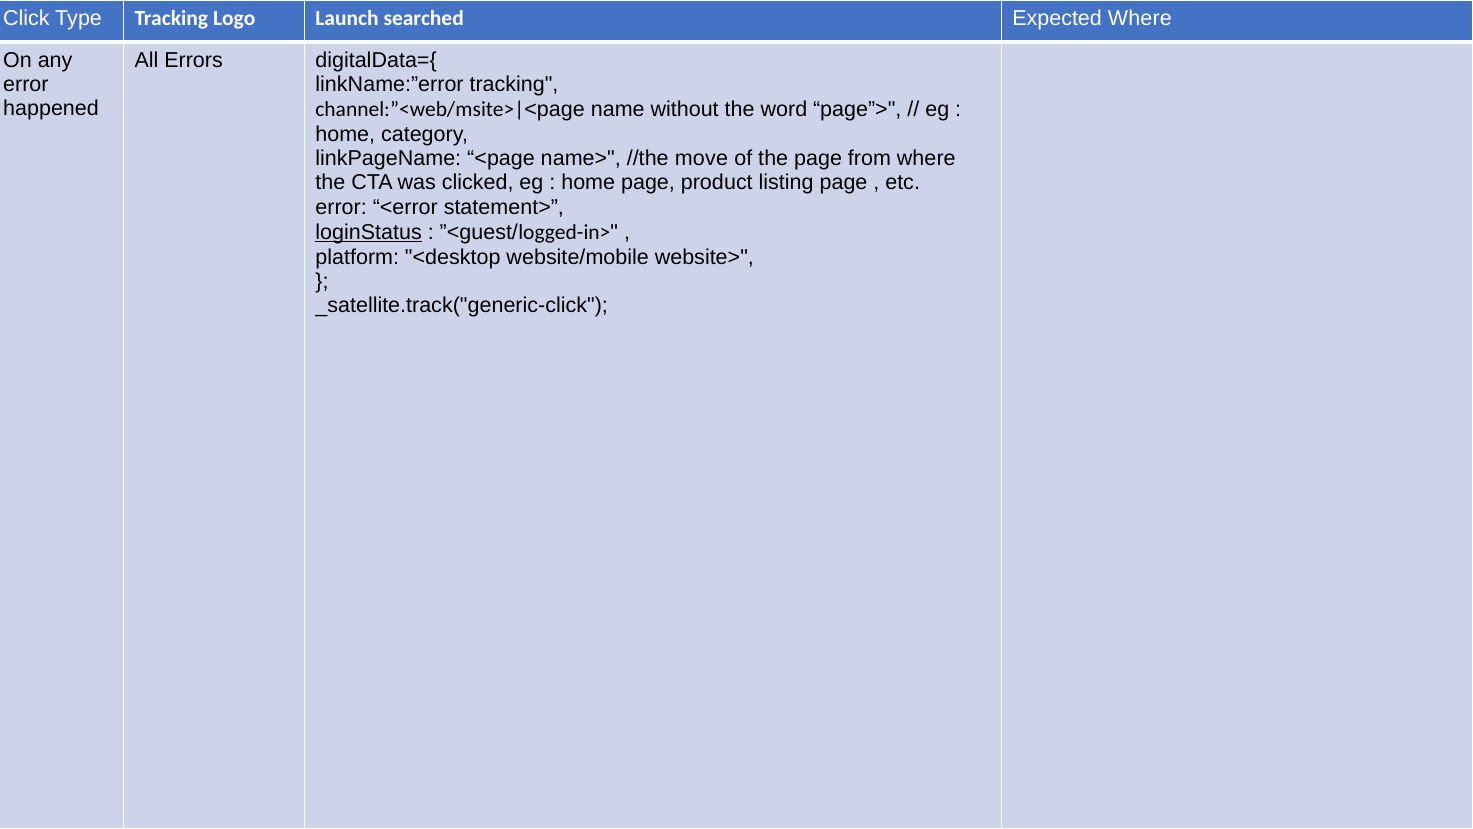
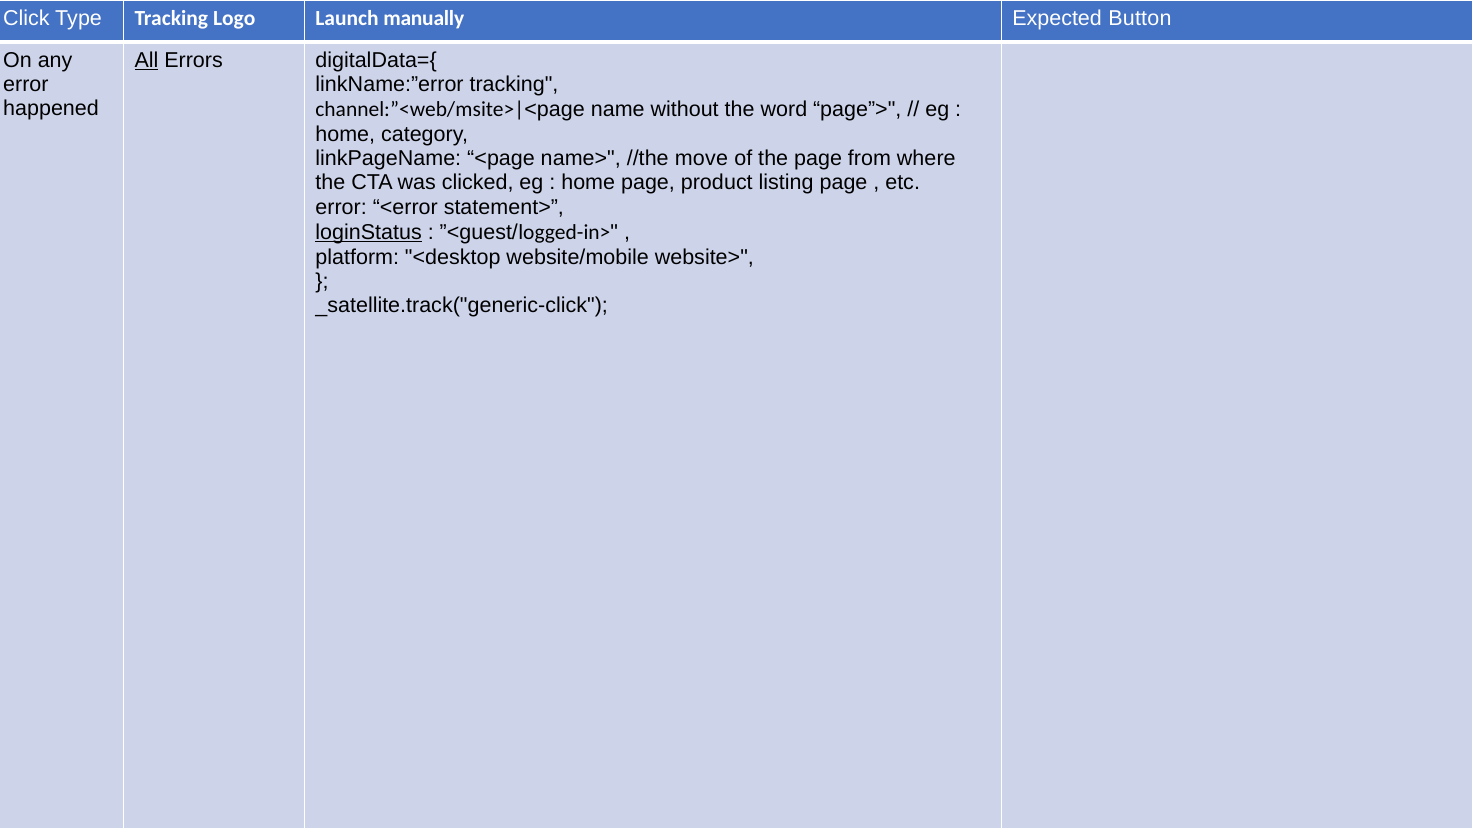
searched: searched -> manually (424, 19)
Expected Where: Where -> Button (1140, 18)
All underline: none -> present (146, 60)
